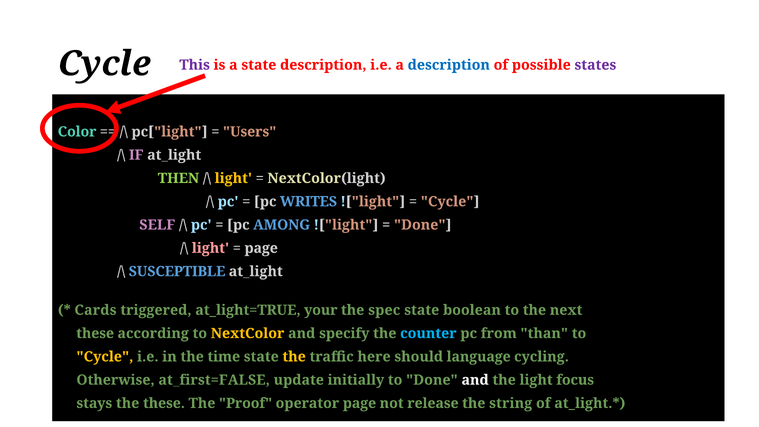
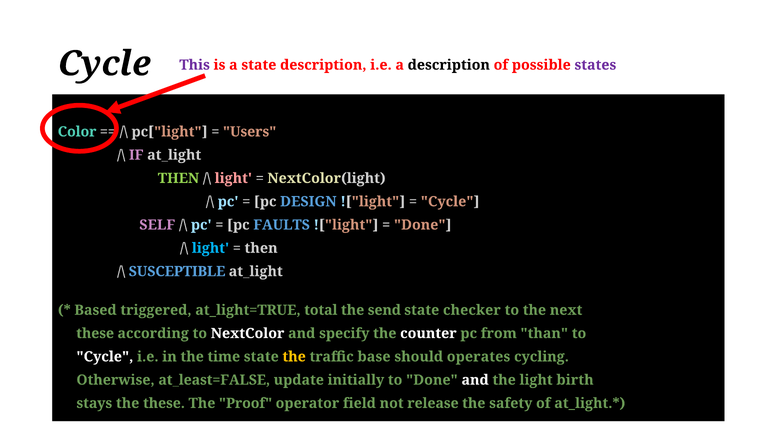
description colour: blue -> black (449, 65)
light colour: yellow -> pink (233, 178)
WRITES: WRITES -> DESIGN (308, 202)
AMONG: AMONG -> FAULTS (282, 225)
light colour: pink -> light blue (210, 248)
page: page -> then (261, 248)
Cards: Cards -> Based (96, 310)
your: your -> total (321, 310)
spec: spec -> send (384, 310)
boolean: boolean -> checker (472, 310)
NextColor colour: yellow -> white (248, 333)
counter colour: light blue -> white (428, 333)
Cycle colour: yellow -> white (105, 357)
here: here -> base (374, 357)
language: language -> operates (479, 357)
at_first=FALSE: at_first=FALSE -> at_least=FALSE (214, 380)
focus: focus -> birth (575, 380)
operator page: page -> field (359, 403)
string: string -> safety (511, 403)
